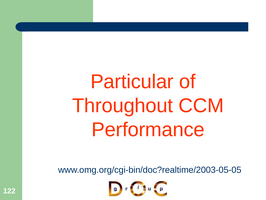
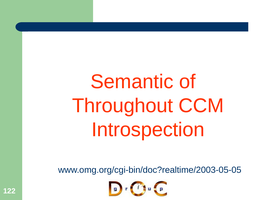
Particular: Particular -> Semantic (132, 81)
Performance: Performance -> Introspection (148, 129)
